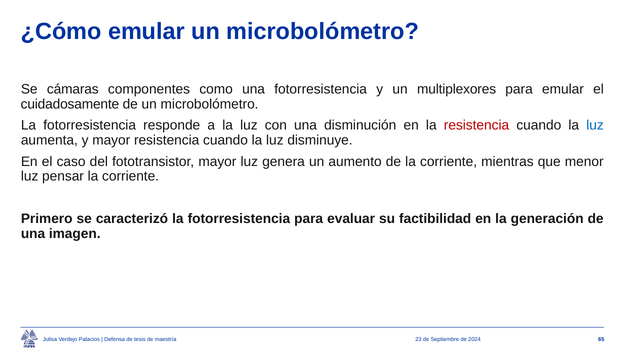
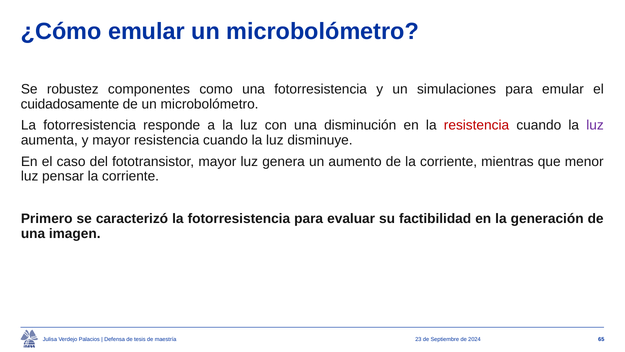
cámaras: cámaras -> robustez (73, 89)
multiplexores: multiplexores -> simulaciones (457, 89)
luz colour: blue -> purple (595, 125)
